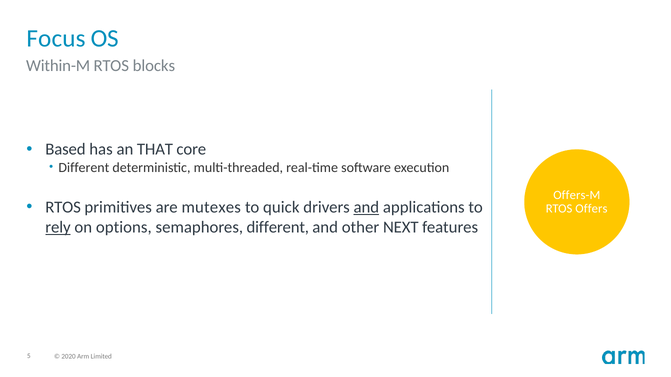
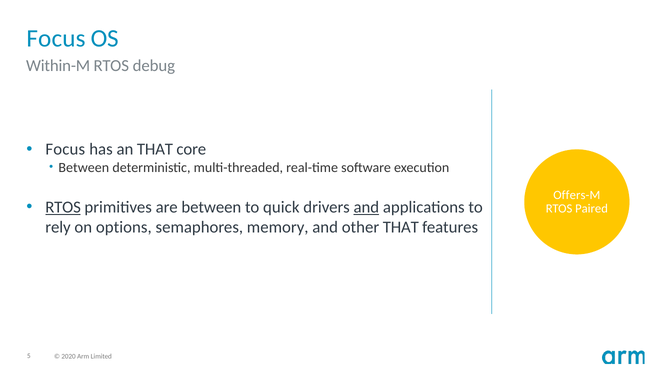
blocks: blocks -> debug (154, 66)
Based: Based -> Focus (65, 150)
Different: Different -> Between (84, 168)
RTOS underline: none -> present (63, 207)
are mutexes: mutexes -> between (211, 207)
Offers: Offers -> Paired (592, 209)
rely underline: present -> none (58, 228)
semaphores different: different -> memory (278, 228)
other NEXT: NEXT -> THAT (401, 228)
